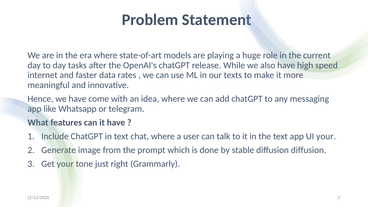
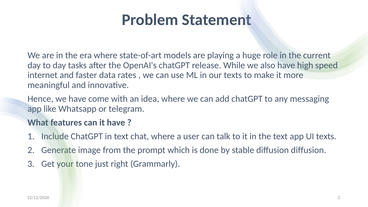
UI your: your -> texts (326, 136)
